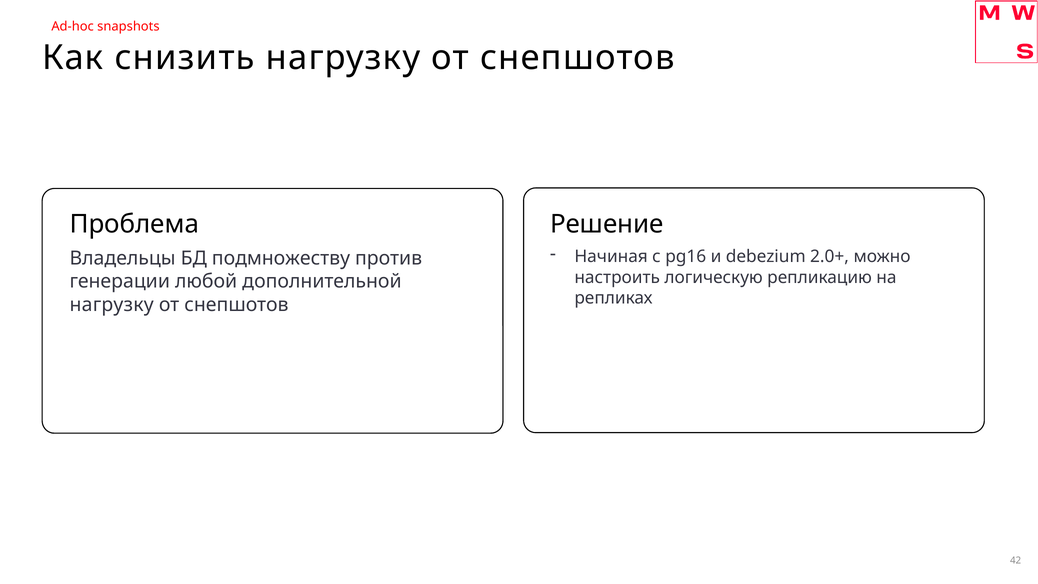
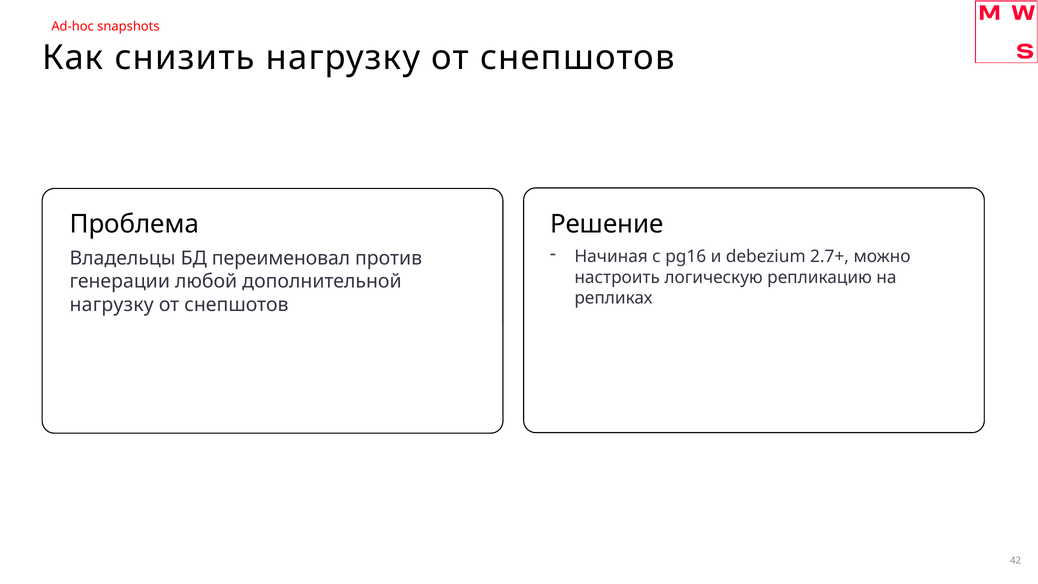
2.0+: 2.0+ -> 2.7+ (830, 257)
подмножеству: подмножеству -> переименовал (281, 258)
